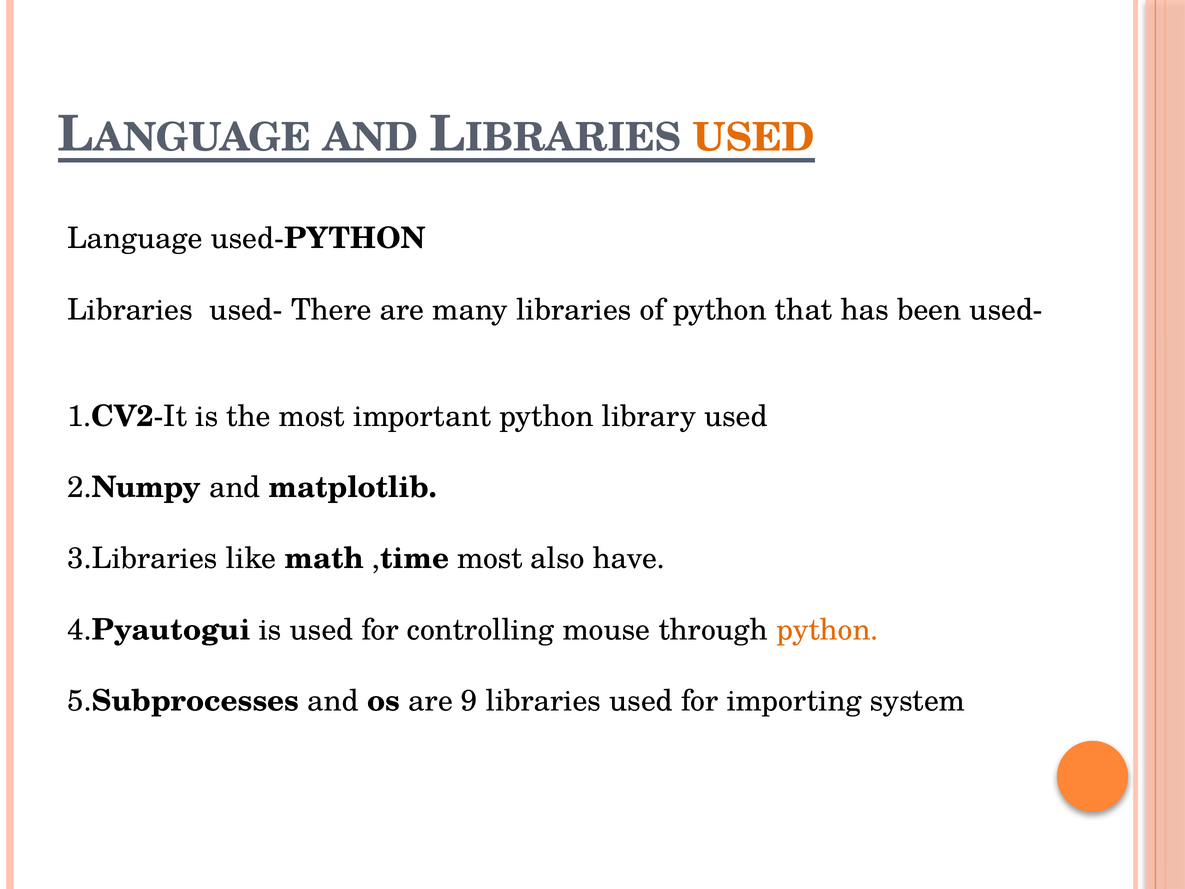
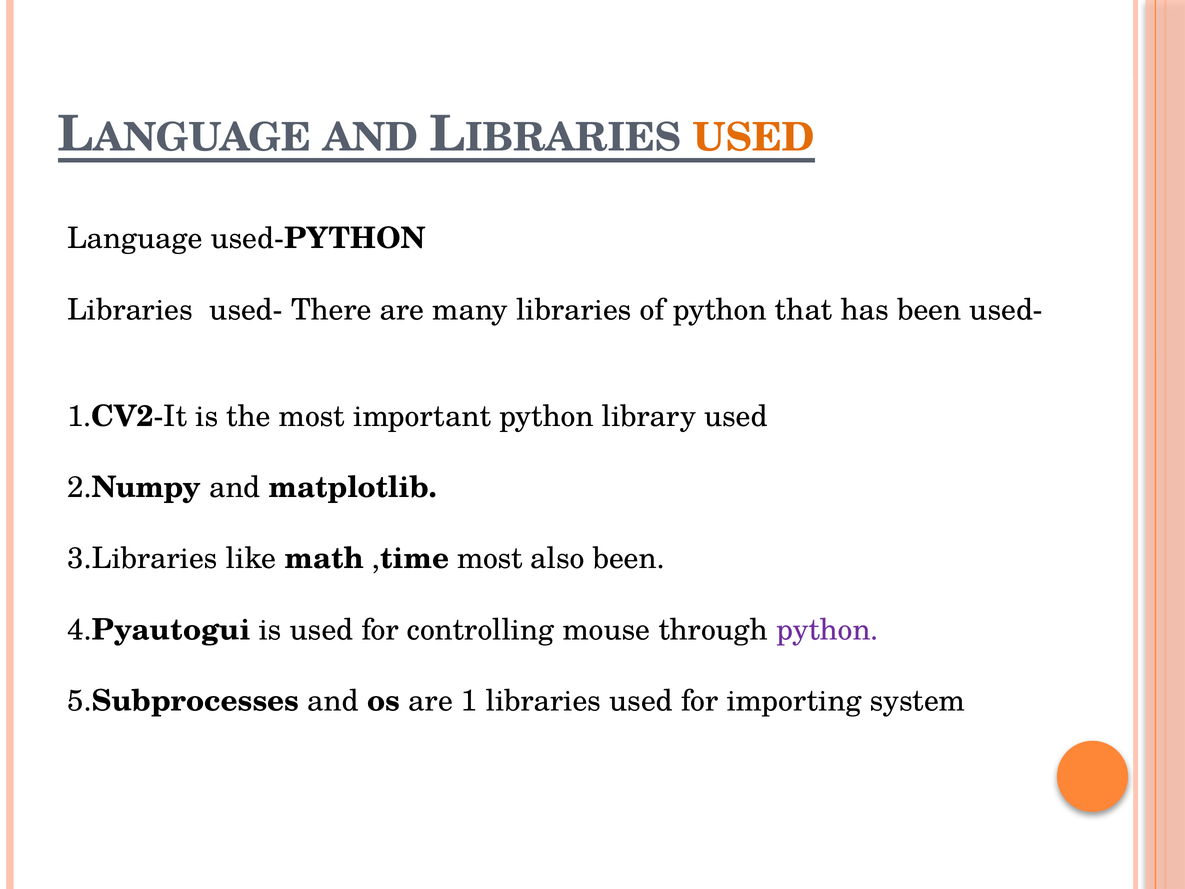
also have: have -> been (629, 559)
python colour: orange -> purple (827, 630)
9: 9 -> 1 (469, 701)
